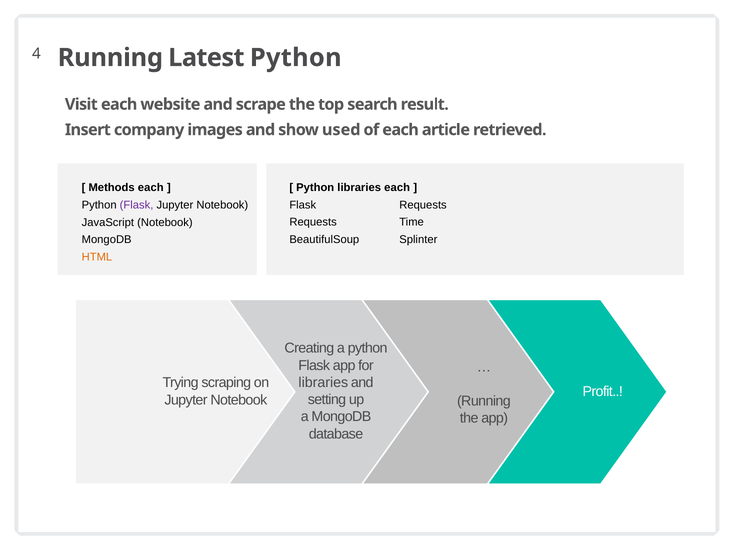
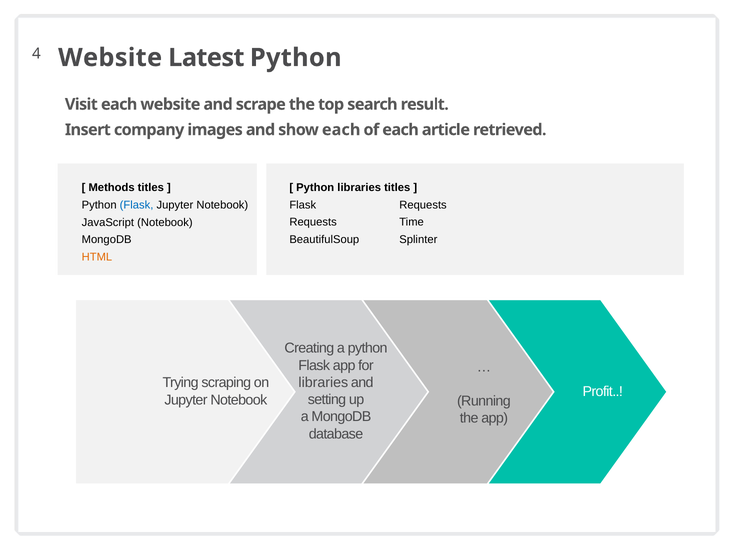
Running: Running -> Website (110, 58)
show used: used -> each (341, 130)
Methods each: each -> titles (151, 187)
libraries each: each -> titles (397, 187)
Flask colour: purple -> blue (137, 205)
